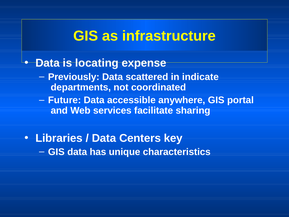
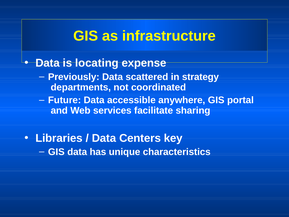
indicate: indicate -> strategy (200, 77)
